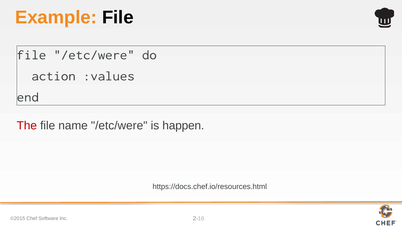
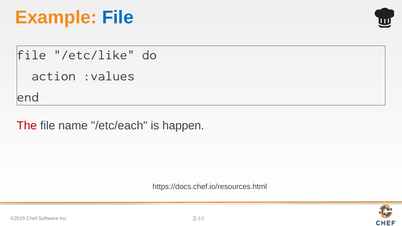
File colour: black -> blue (118, 17)
file /etc/were: /etc/were -> /etc/like (94, 55)
name /etc/were: /etc/were -> /etc/each (119, 126)
